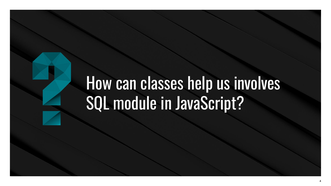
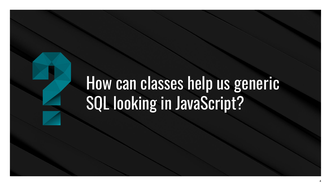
involves: involves -> generic (257, 84)
module: module -> looking (135, 104)
